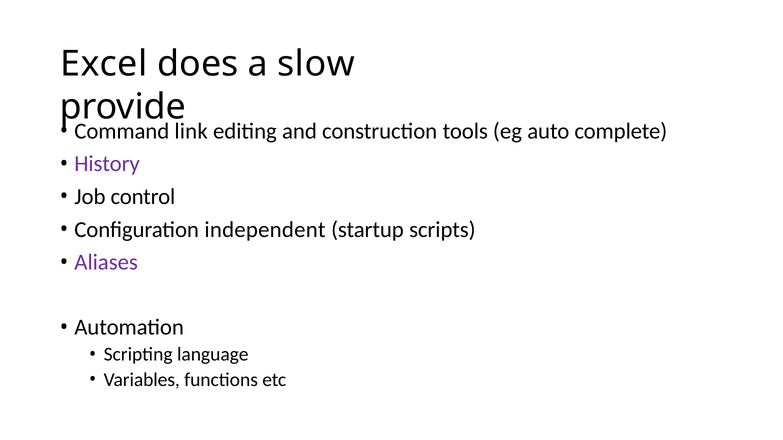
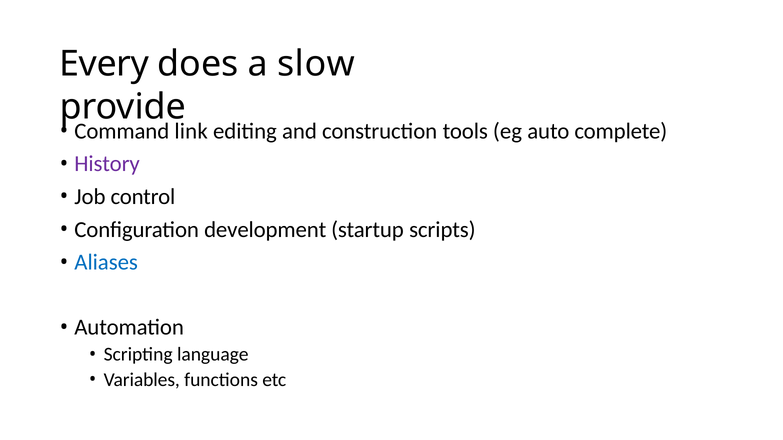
Excel: Excel -> Every (104, 64)
independent: independent -> development (265, 230)
Aliases colour: purple -> blue (106, 263)
